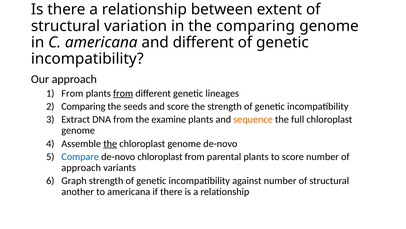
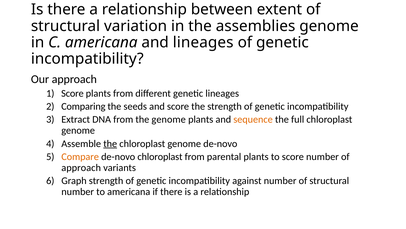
the comparing: comparing -> assemblies (256, 26)
and different: different -> lineages (203, 42)
From: From -> Score (72, 93)
from underline: present -> none (123, 93)
the examine: examine -> genome (169, 119)
Compare colour: blue -> orange (80, 156)
another: another -> number (78, 191)
